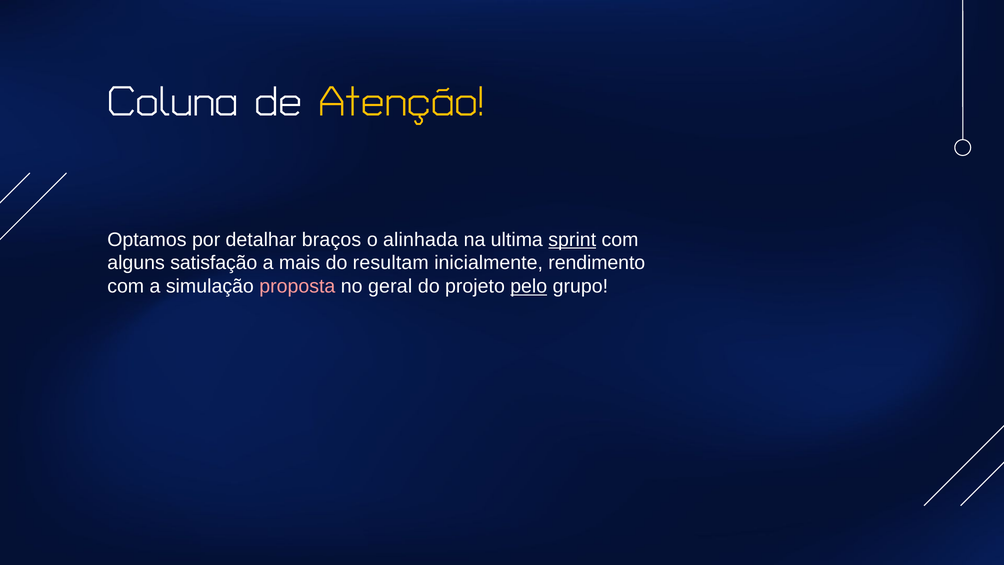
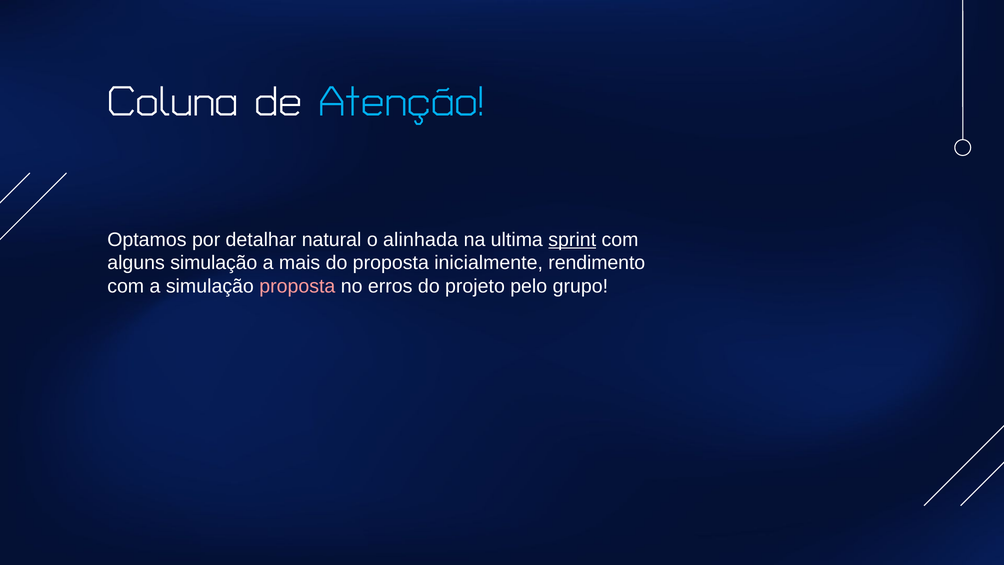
Atenção colour: yellow -> light blue (401, 102)
braços: braços -> natural (332, 239)
alguns satisfação: satisfação -> simulação (214, 263)
do resultam: resultam -> proposta (391, 263)
geral: geral -> erros (390, 286)
pelo underline: present -> none (529, 286)
